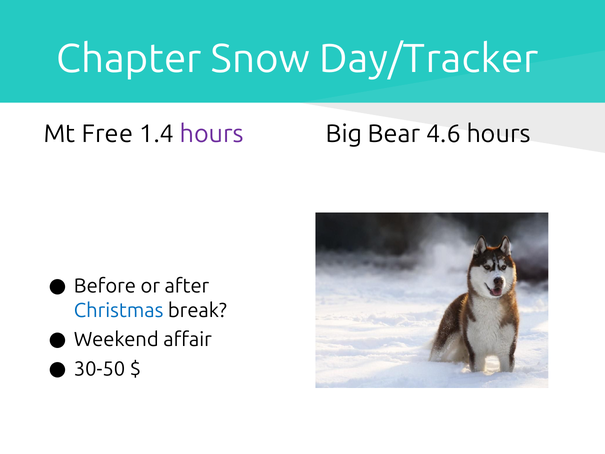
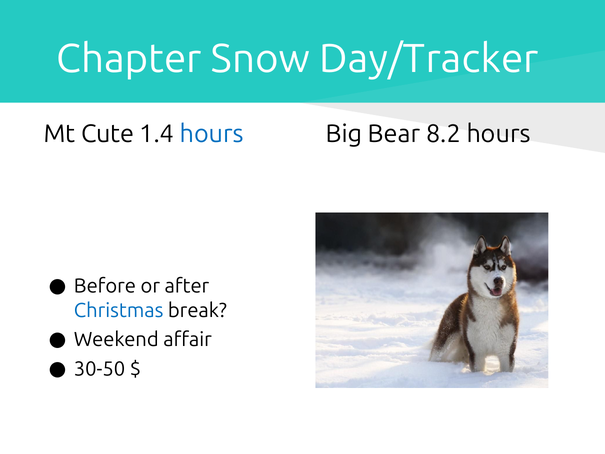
Free: Free -> Cute (108, 134)
hours colour: purple -> blue (212, 134)
4.6: 4.6 -> 8.2 (443, 134)
